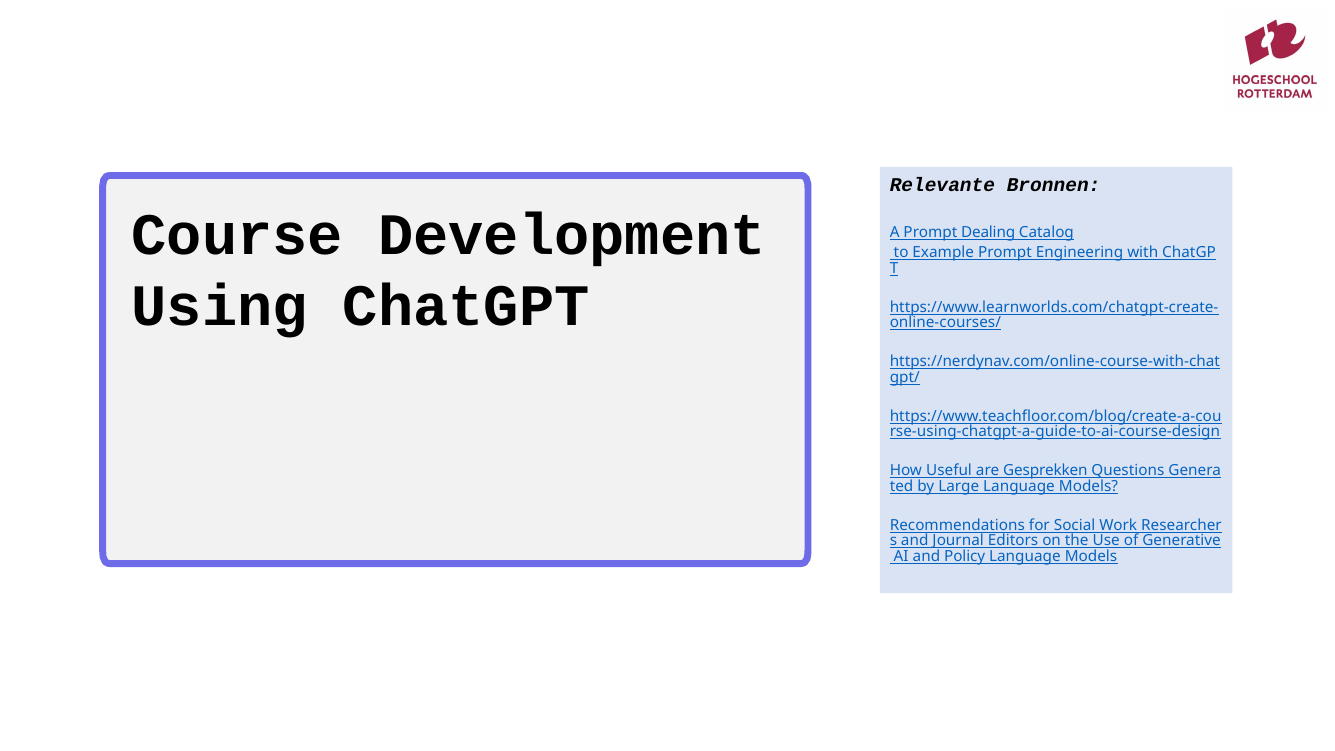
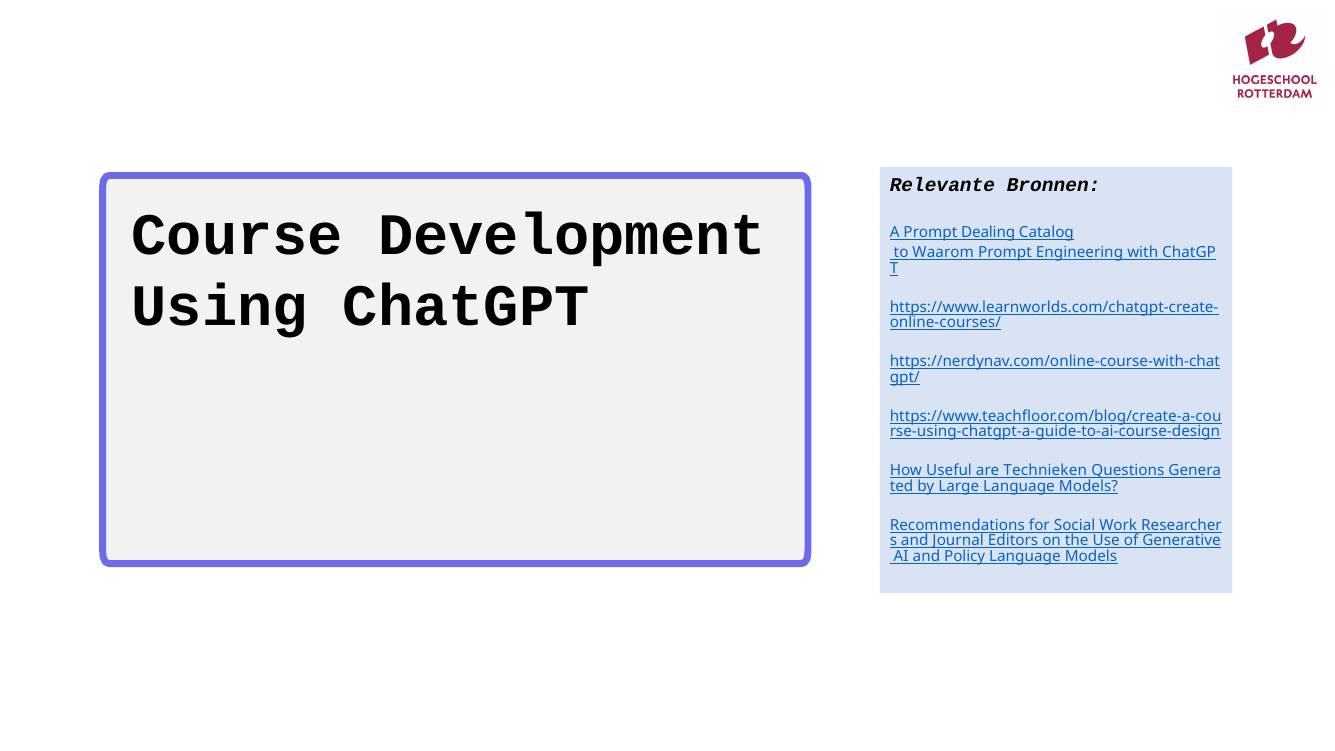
Example: Example -> Waarom (943, 253)
Gesprekken: Gesprekken -> Technieken (1045, 471)
